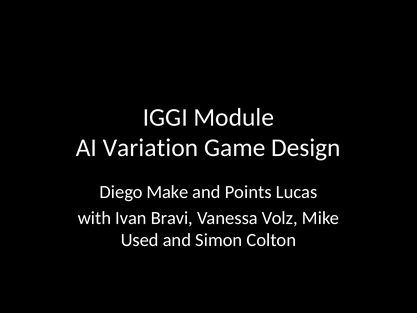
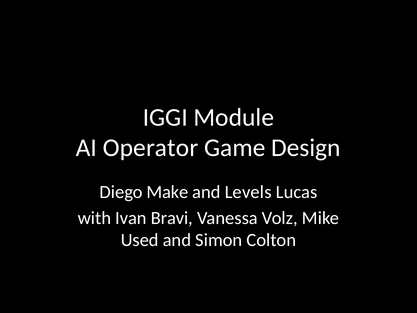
Variation: Variation -> Operator (151, 148)
Points: Points -> Levels (248, 192)
